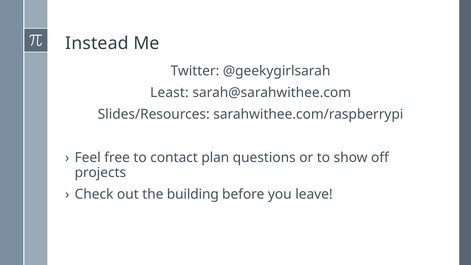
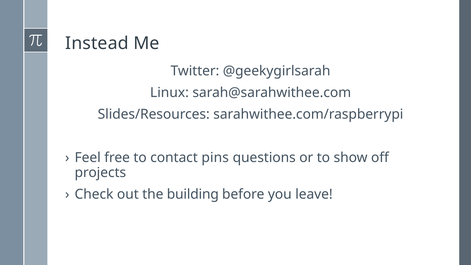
Least: Least -> Linux (169, 93)
plan: plan -> pins (215, 158)
